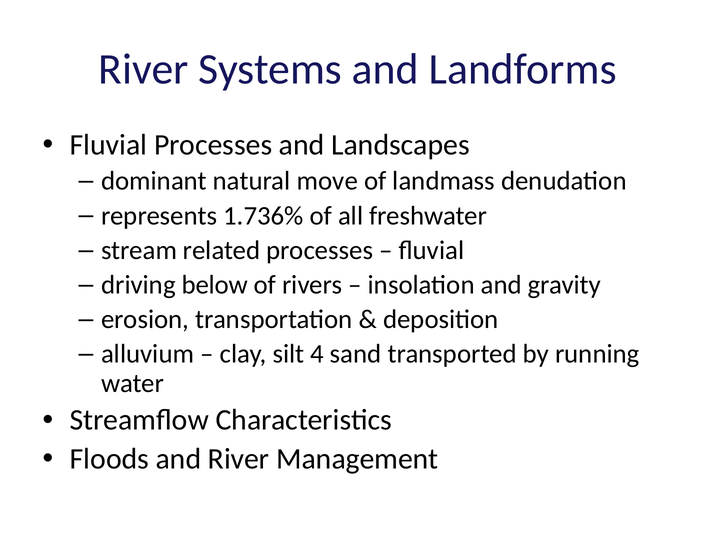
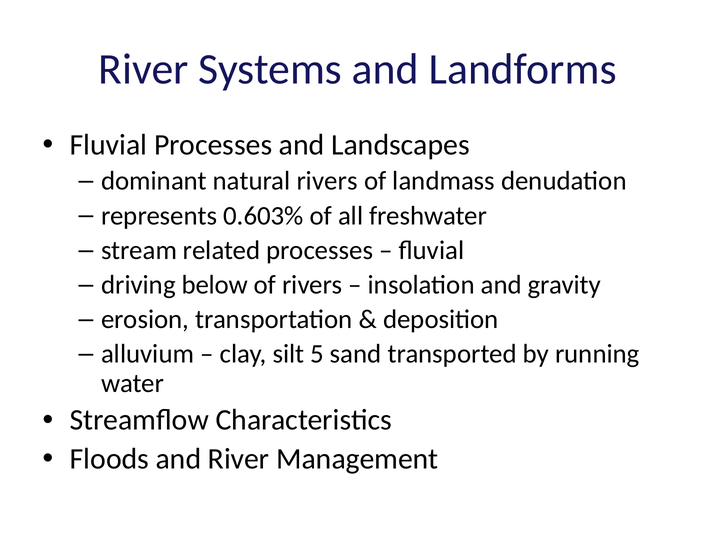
natural move: move -> rivers (327, 181)
1.736%: 1.736% -> 0.603% (263, 216)
4: 4 -> 5 (317, 354)
